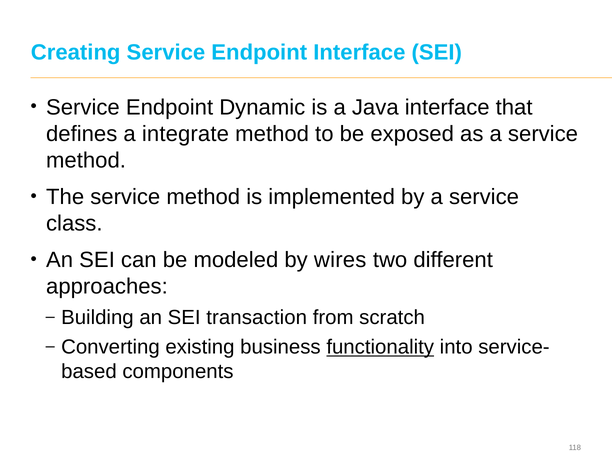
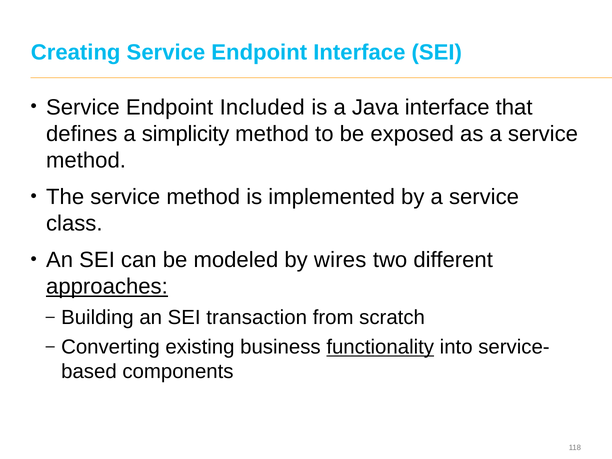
Dynamic: Dynamic -> Included (262, 107)
integrate: integrate -> simplicity (186, 134)
approaches underline: none -> present (107, 287)
